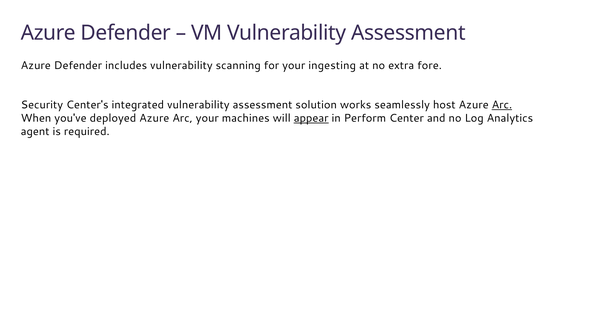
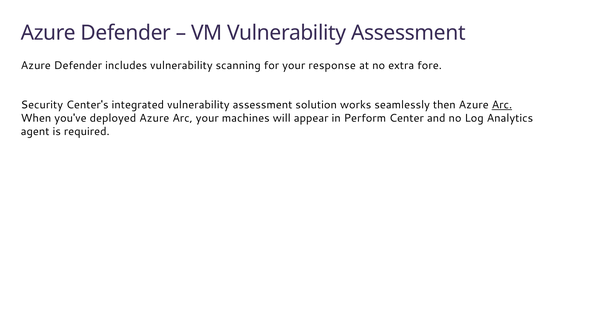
ingesting: ingesting -> response (332, 66)
host: host -> then (444, 105)
appear underline: present -> none (311, 118)
